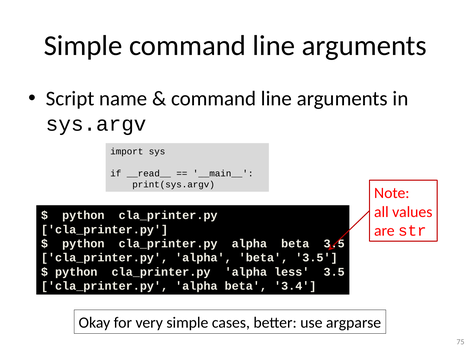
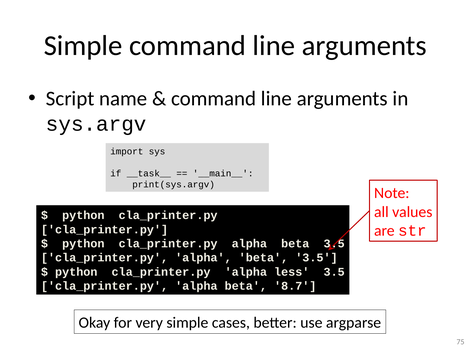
__read__: __read__ -> __task__ (149, 174)
3.4: 3.4 -> 8.7 (295, 286)
